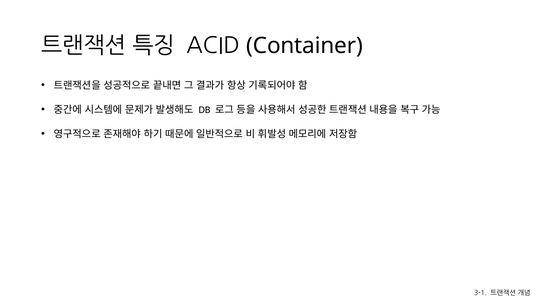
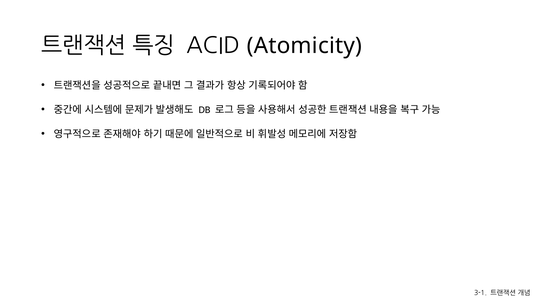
Container: Container -> Atomicity (304, 46)
